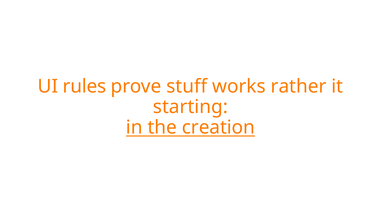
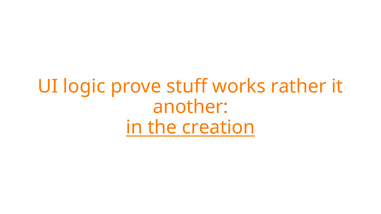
rules: rules -> logic (84, 86)
starting: starting -> another (191, 107)
